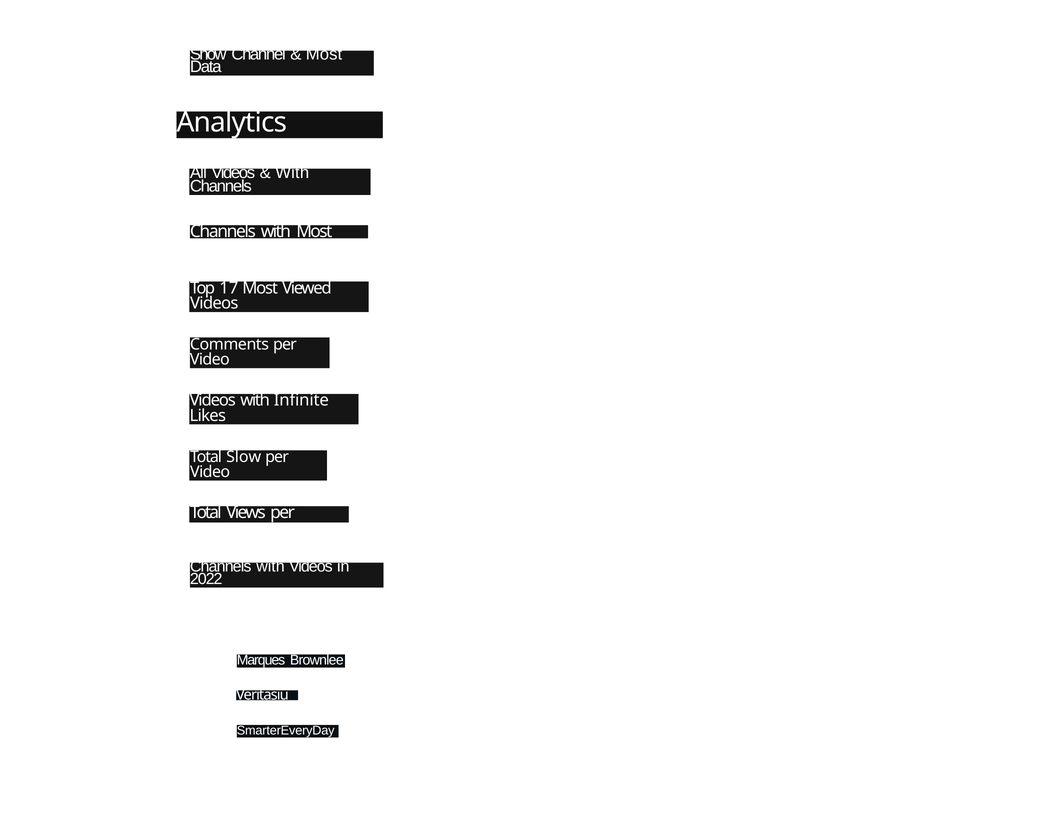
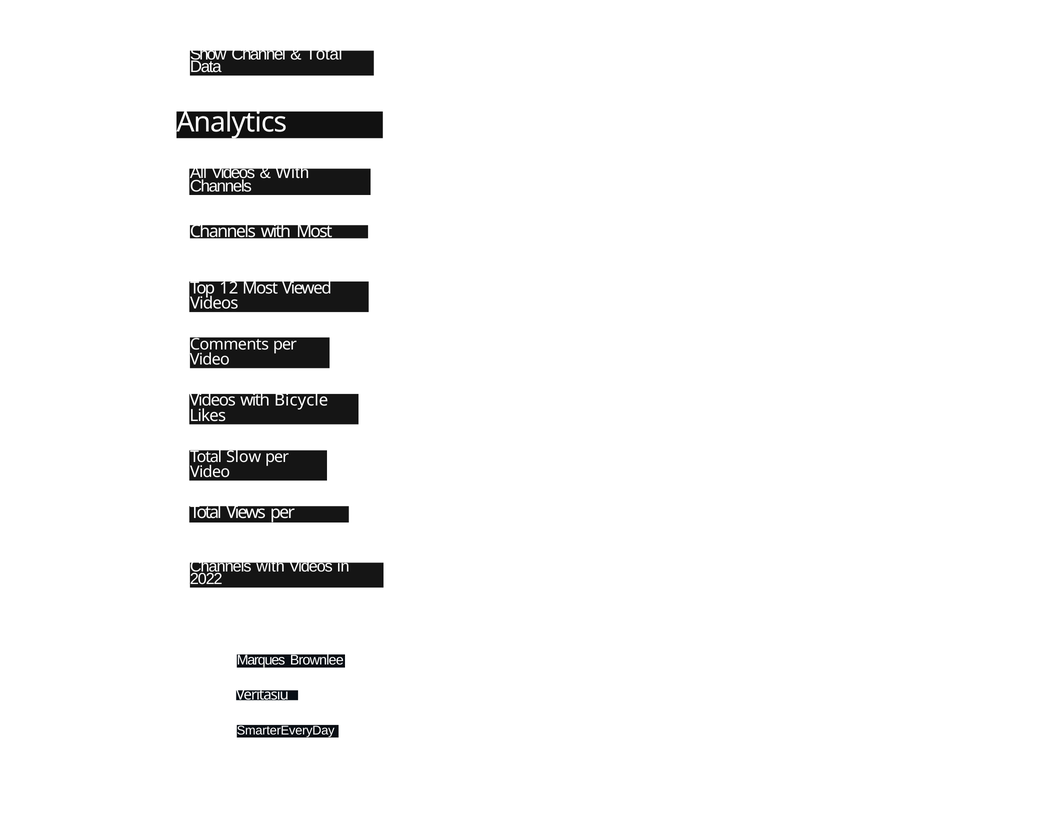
Most: Most -> Total (324, 54)
17: 17 -> 12 (229, 288)
Infinite: Infinite -> Bicycle (301, 400)
